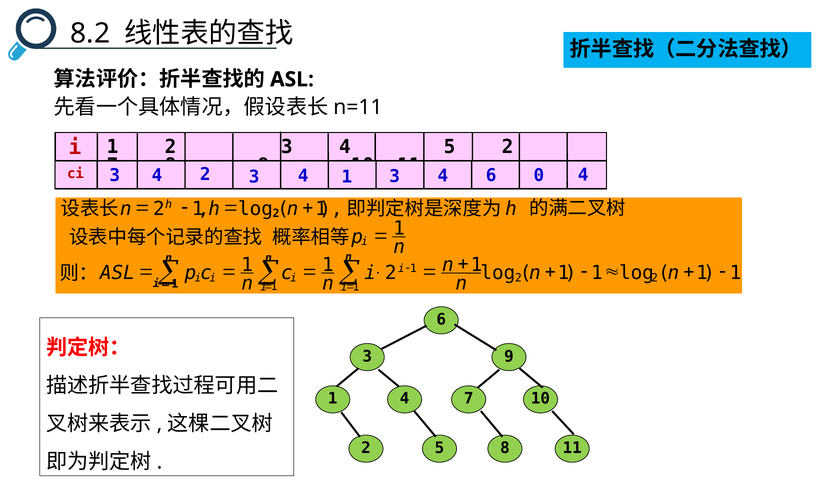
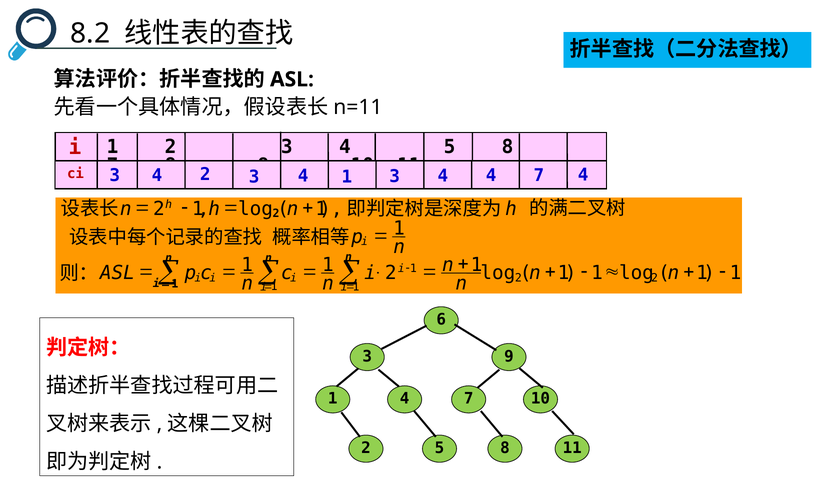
4 5 2: 2 -> 8 (508, 147)
2 6: 6 -> 4 (491, 175)
3 0: 0 -> 7 (539, 176)
